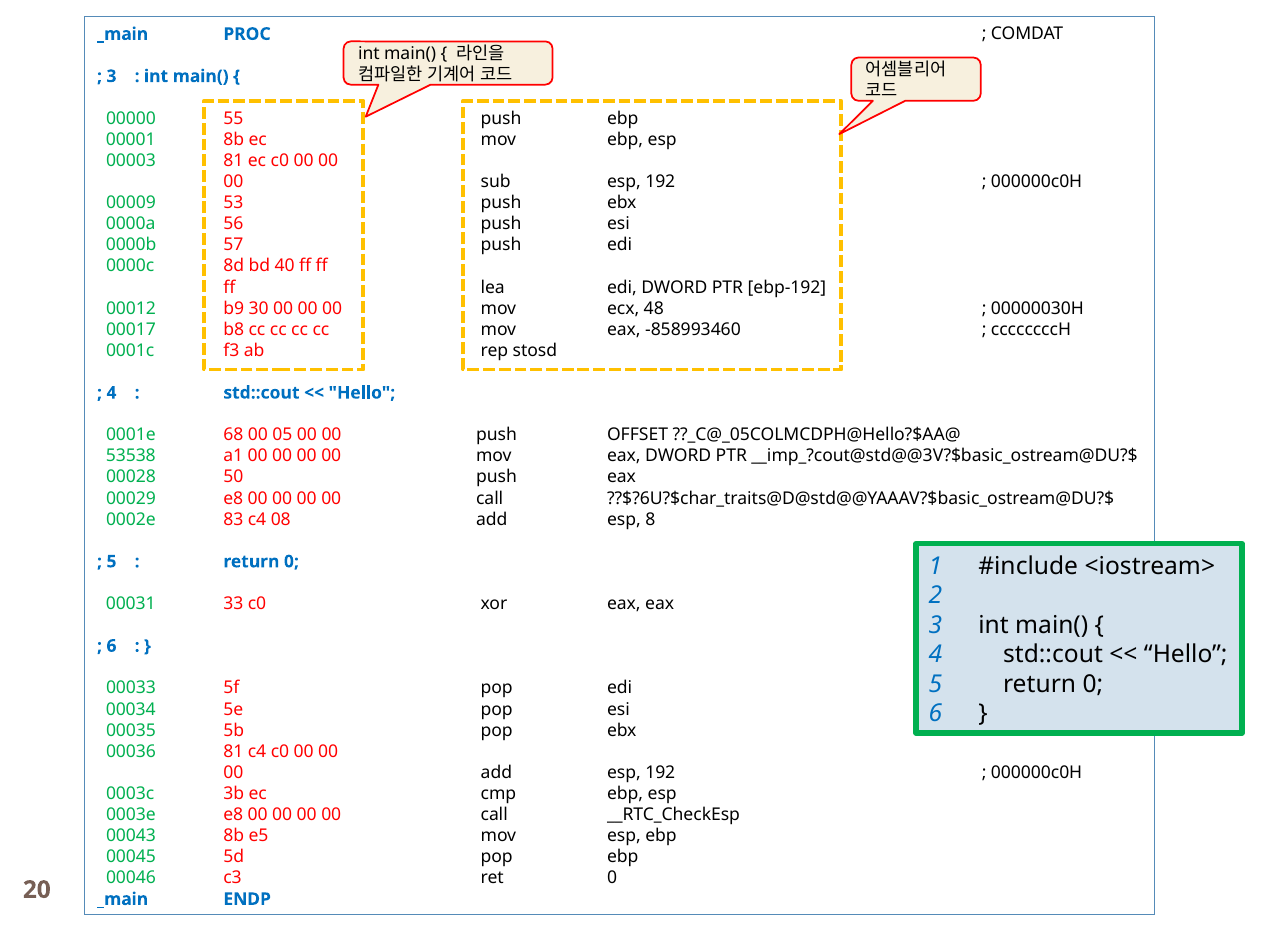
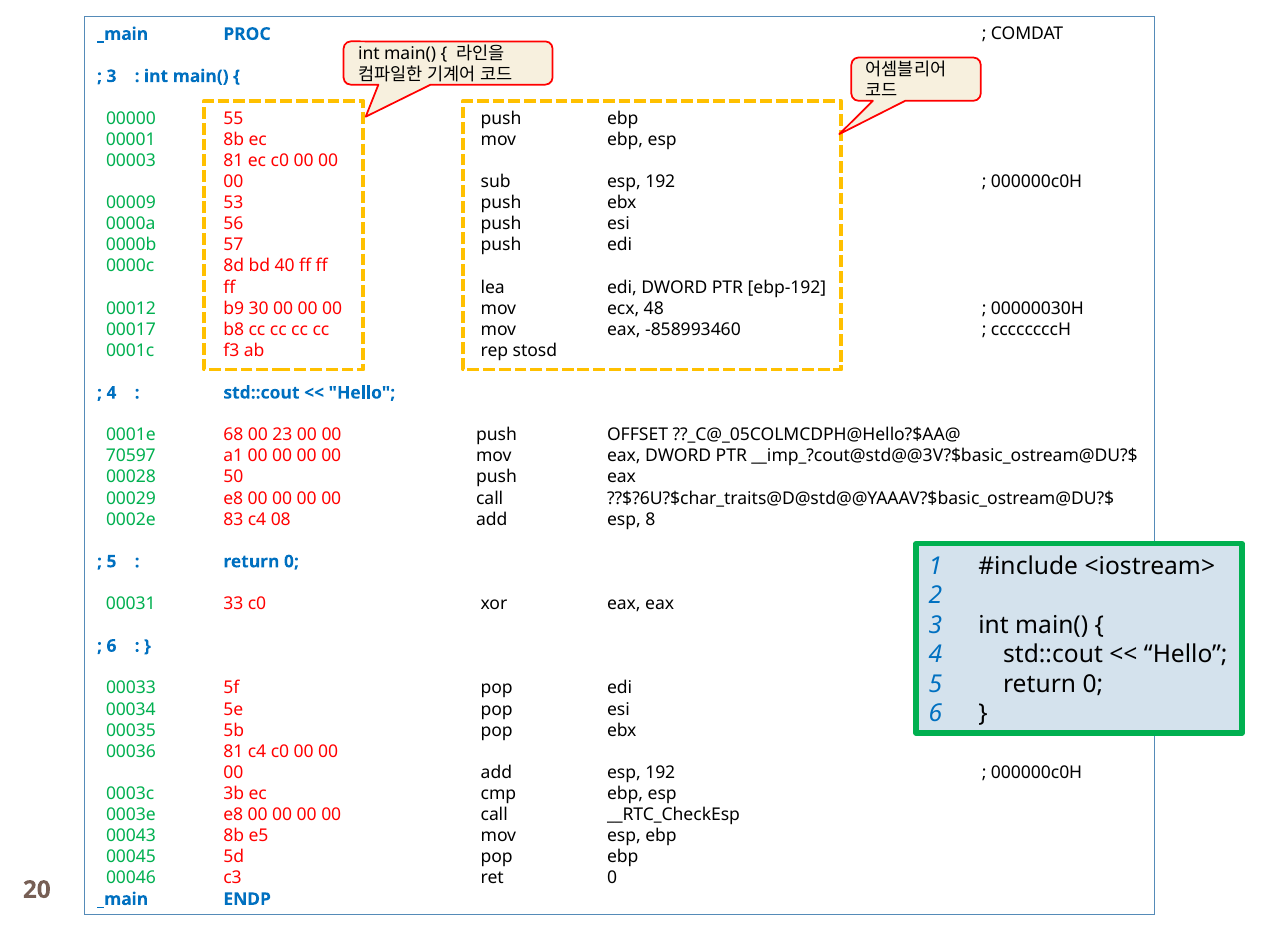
05: 05 -> 23 (282, 435)
53538: 53538 -> 70597 (131, 456)
